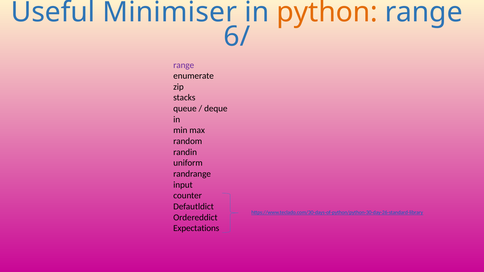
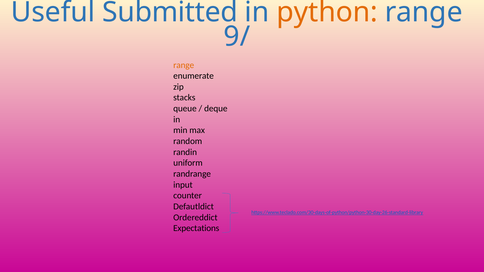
Minimiser: Minimiser -> Submitted (170, 12)
6/: 6/ -> 9/ (237, 36)
range colour: purple -> orange (184, 65)
